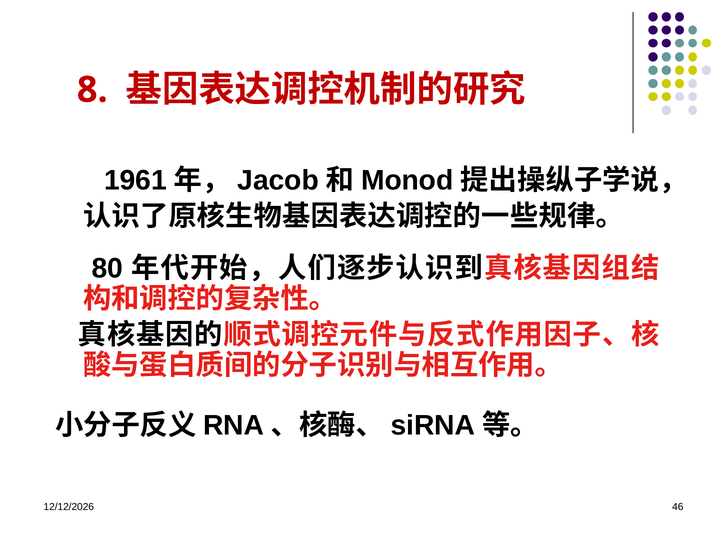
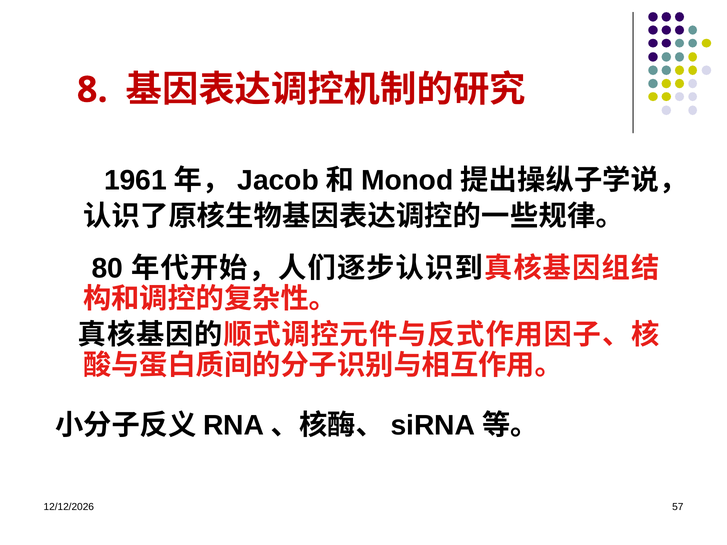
46: 46 -> 57 (678, 507)
